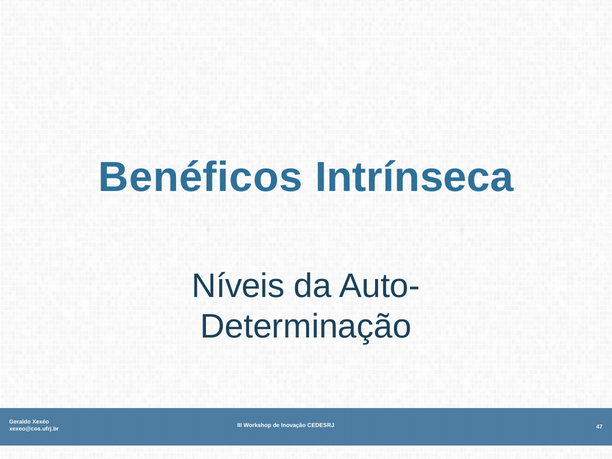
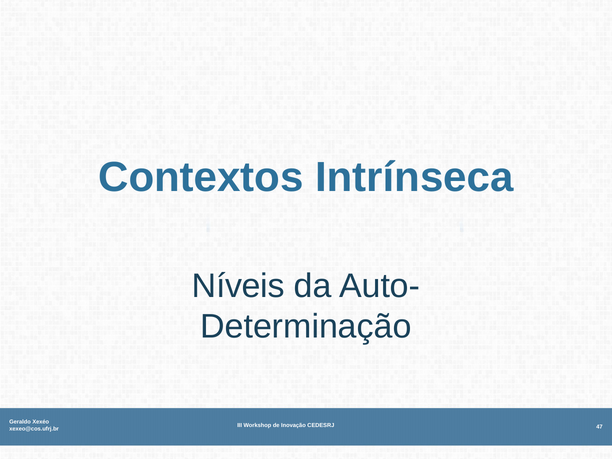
Benéficos: Benéficos -> Contextos (201, 177)
